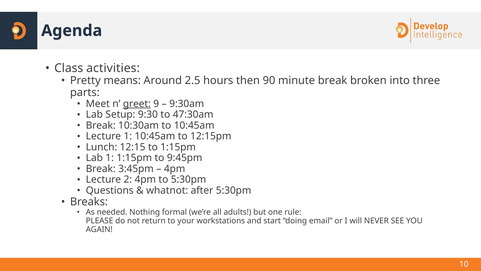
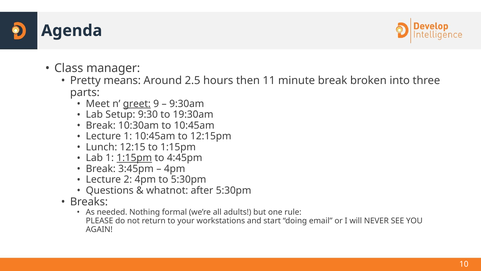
activities: activities -> manager (113, 68)
90: 90 -> 11 (269, 80)
47:30am: 47:30am -> 19:30am (193, 114)
1:15pm underline: none -> present (134, 158)
9:45pm: 9:45pm -> 4:45pm (185, 158)
